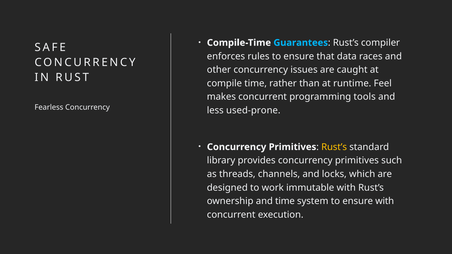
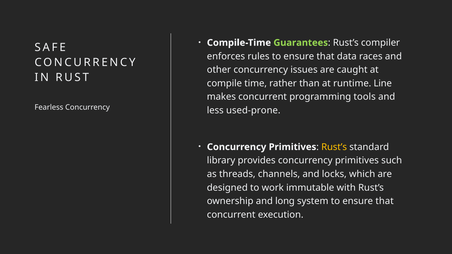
Guarantees colour: light blue -> light green (301, 43)
Feel: Feel -> Line (383, 83)
and time: time -> long (285, 201)
system to ensure with: with -> that (385, 201)
